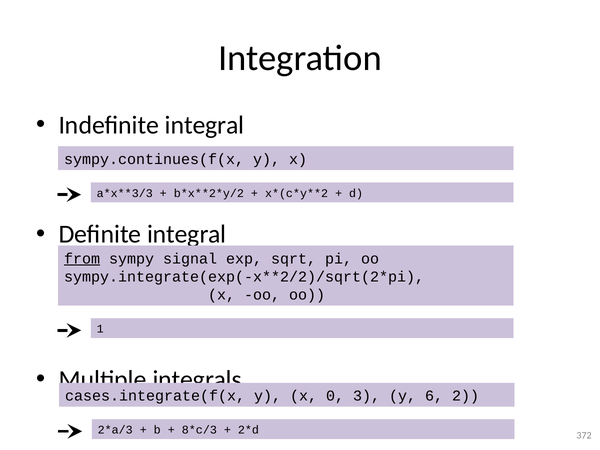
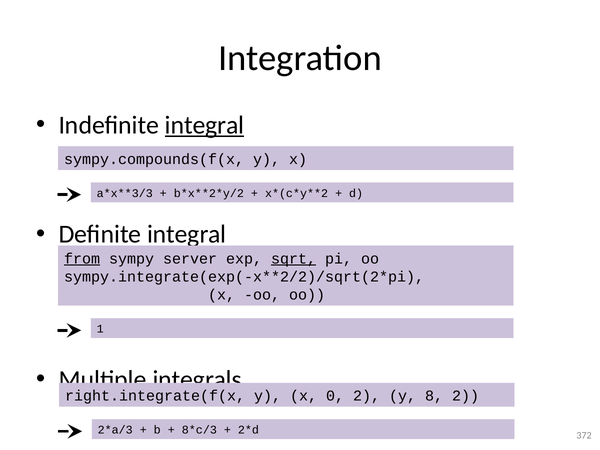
integral underline: none -> present (205, 125)
sympy.continues(f(x: sympy.continues(f(x -> sympy.compounds(f(x (154, 159)
signal: signal -> server (190, 259)
sqrt underline: none -> present (294, 259)
cases.integrate(f(x: cases.integrate(f(x -> right.integrate(f(x (155, 396)
0 3: 3 -> 2 (367, 396)
6: 6 -> 8 (434, 396)
